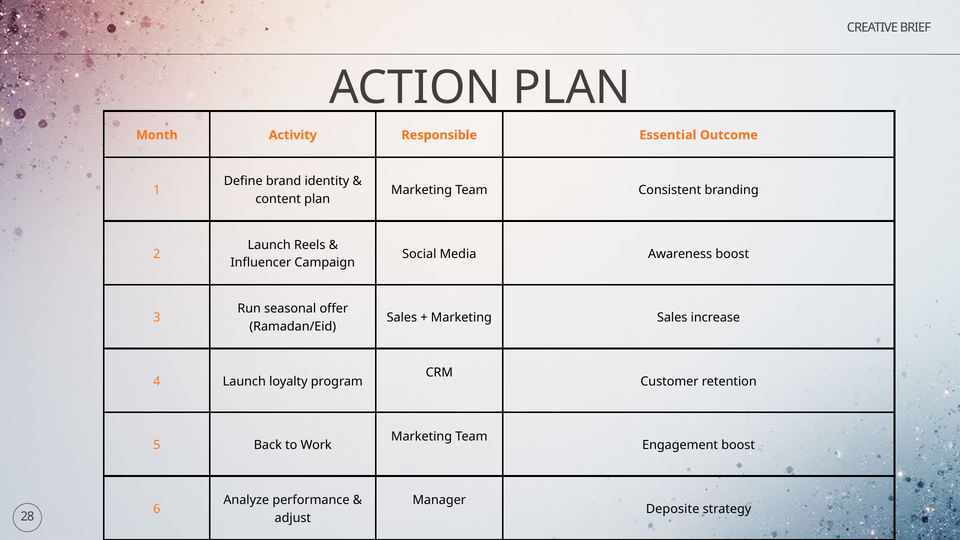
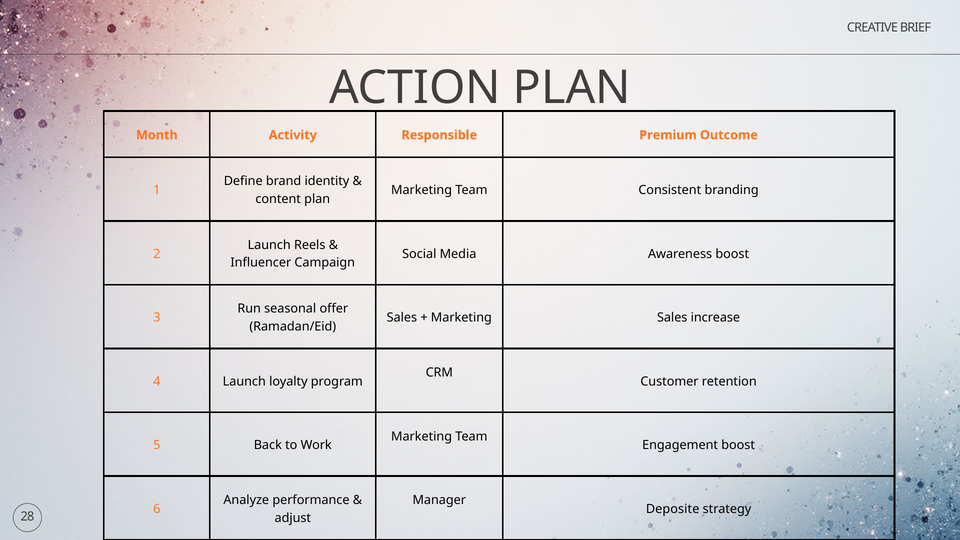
Essential: Essential -> Premium (668, 135)
